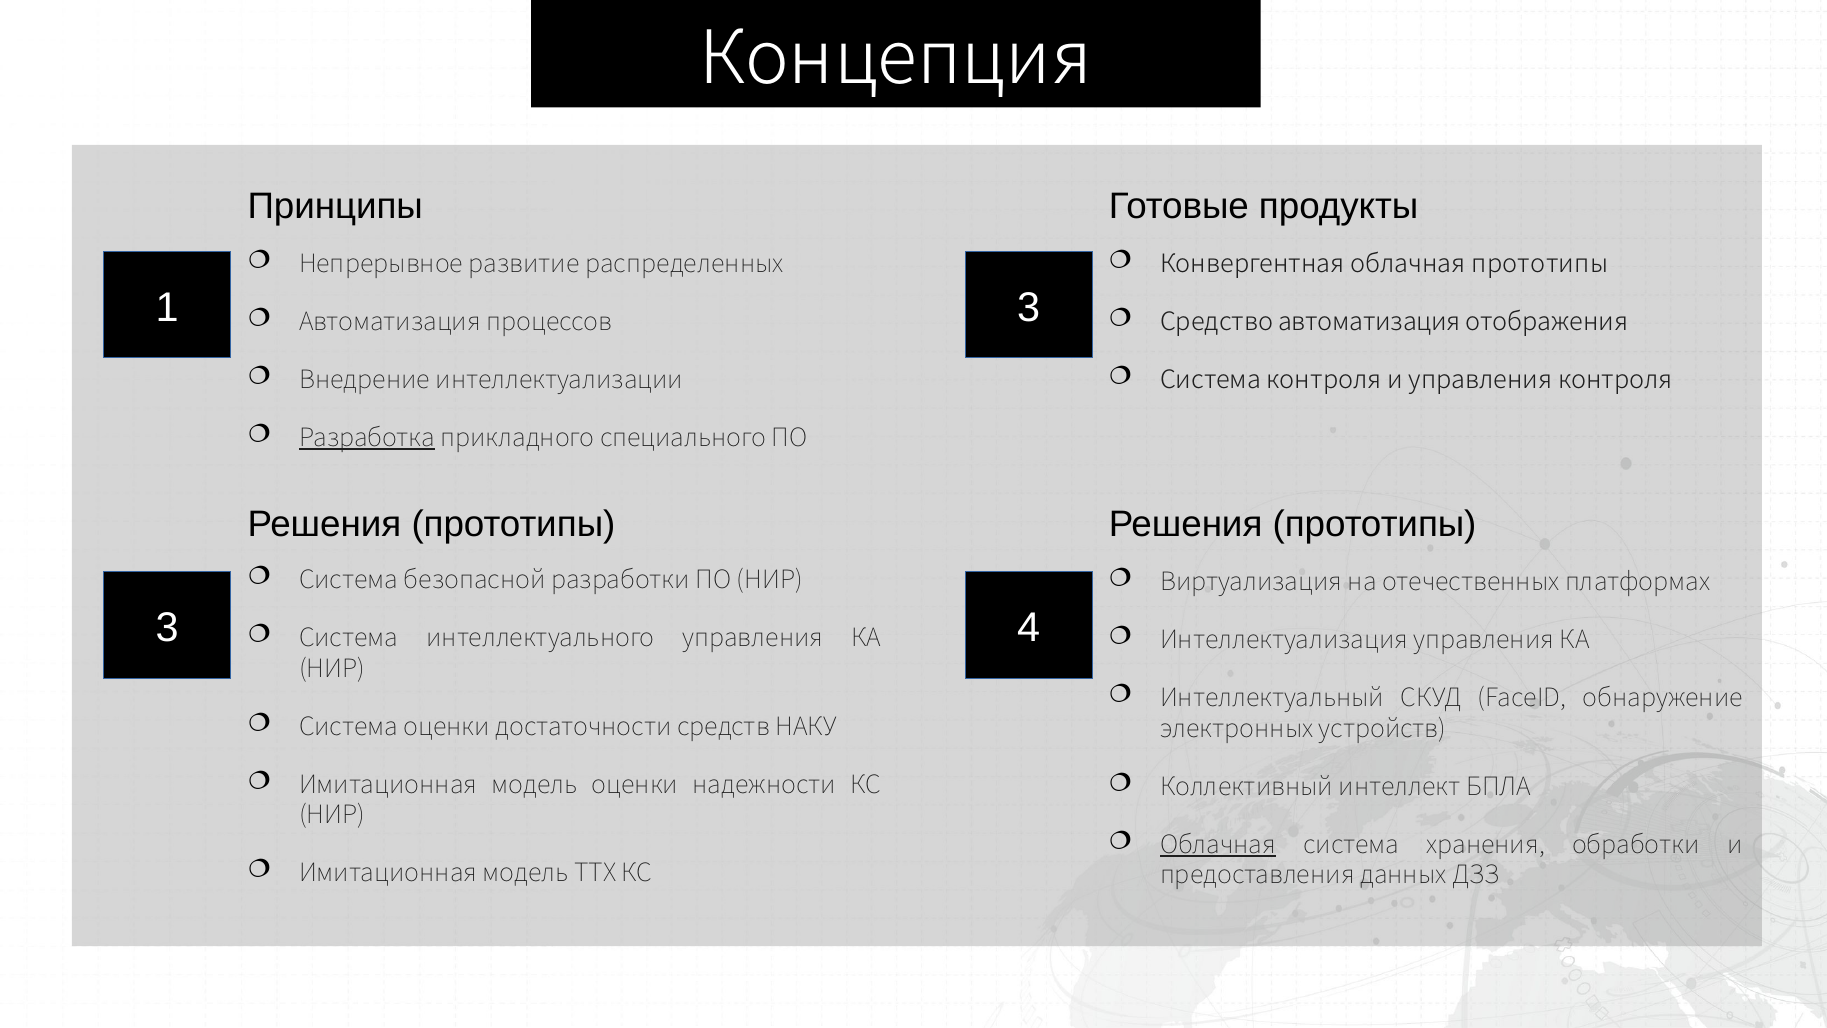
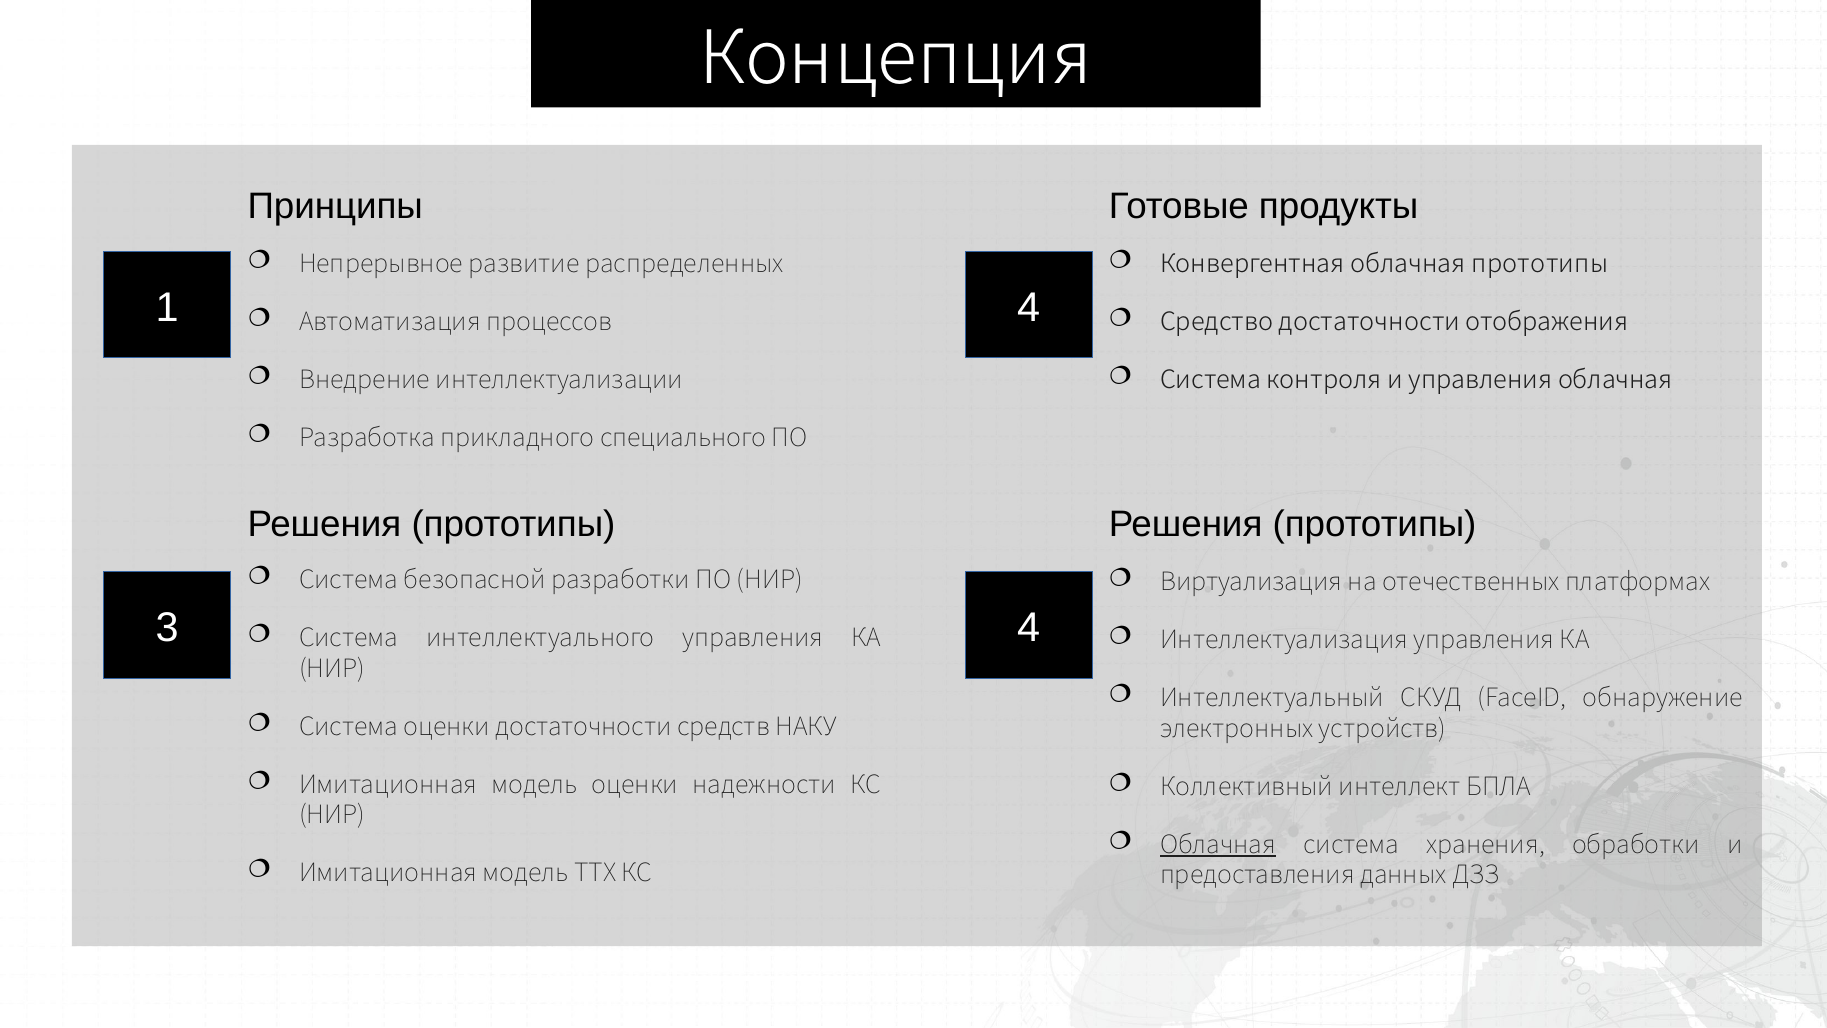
1 3: 3 -> 4 (1029, 308)
Средство автоматизация: автоматизация -> достаточности (1369, 322)
управления контроля: контроля -> облачная (1615, 380)
Разработка underline: present -> none (367, 438)
